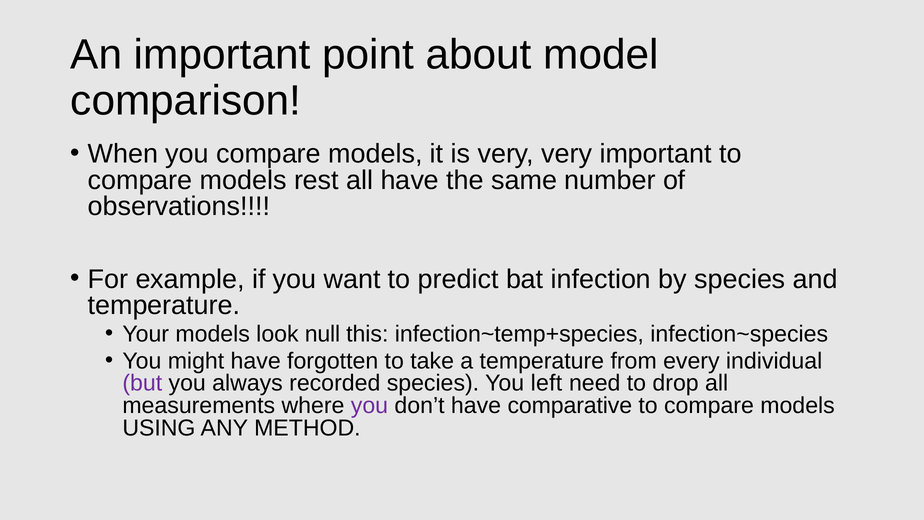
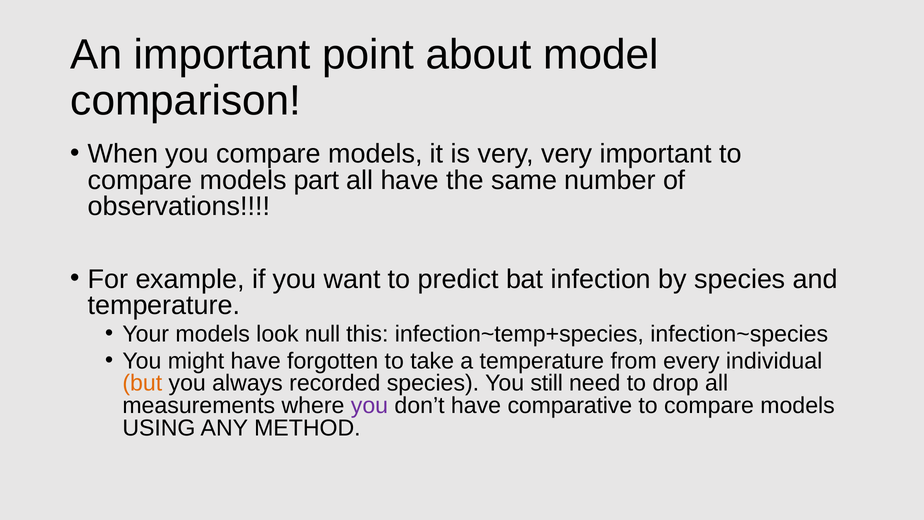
rest: rest -> part (317, 180)
but colour: purple -> orange (142, 383)
left: left -> still (547, 383)
